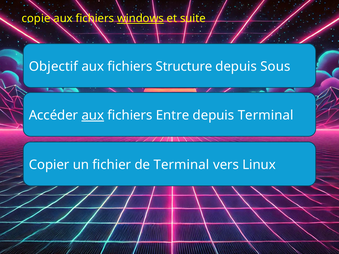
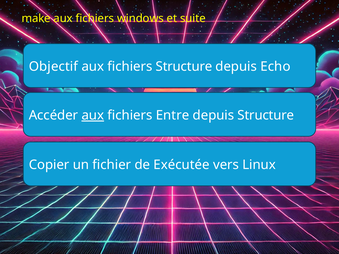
copie: copie -> make (36, 19)
windows underline: present -> none (140, 19)
Sous: Sous -> Echo (275, 67)
depuis Terminal: Terminal -> Structure (266, 115)
de Terminal: Terminal -> Exécutée (182, 165)
